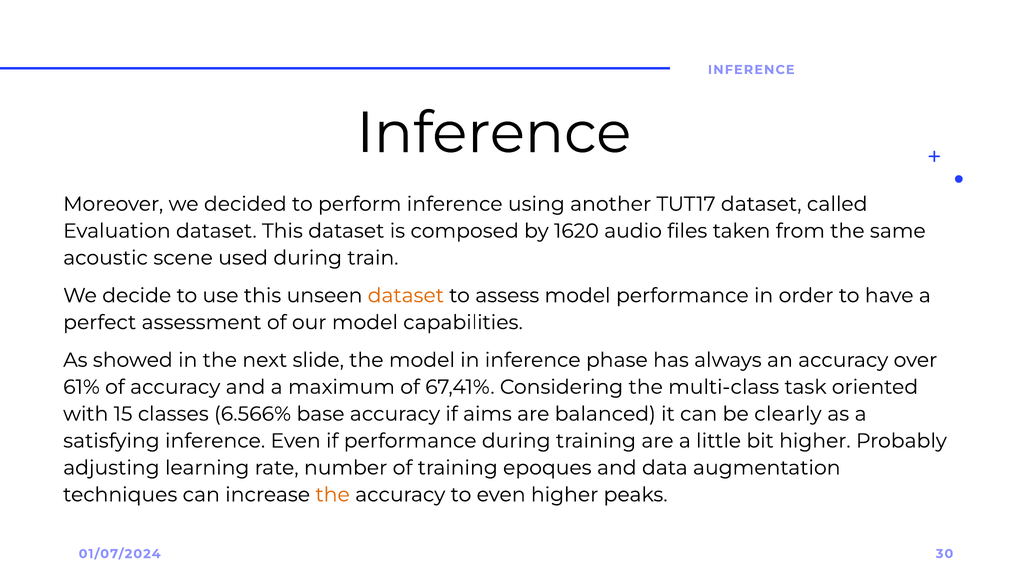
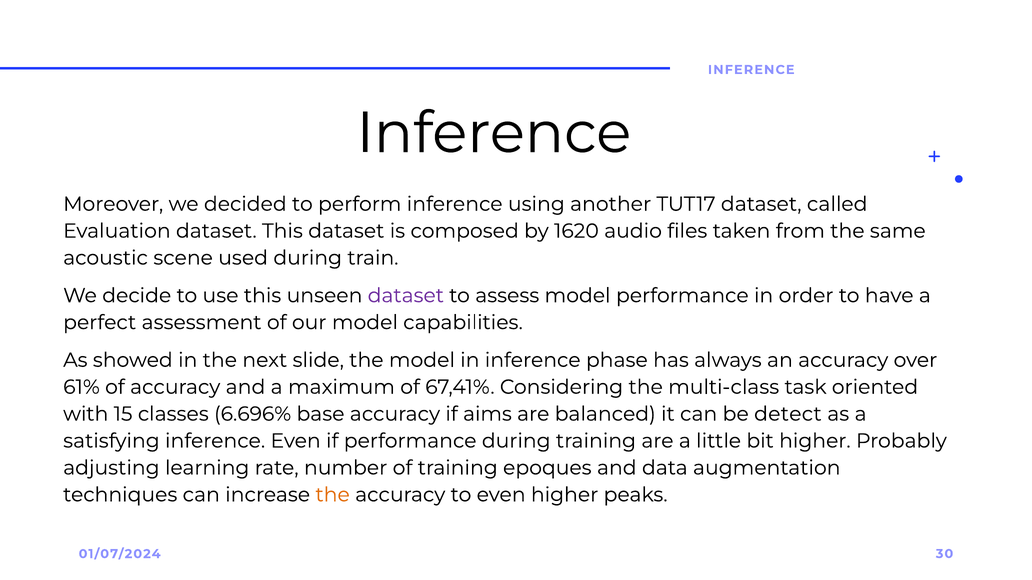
dataset colour: orange -> purple (406, 296)
6.566%: 6.566% -> 6.696% (253, 414)
clearly: clearly -> detect (788, 414)
